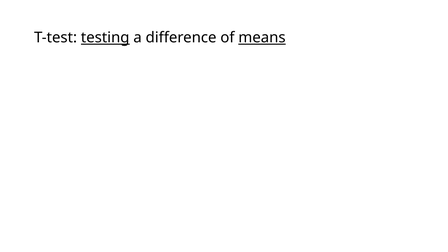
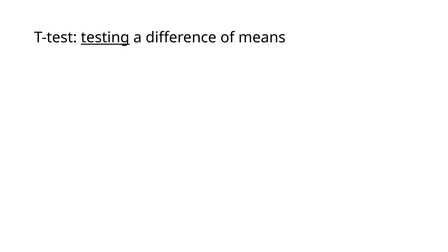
means underline: present -> none (262, 38)
